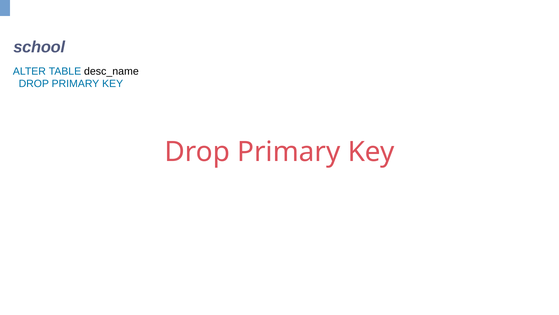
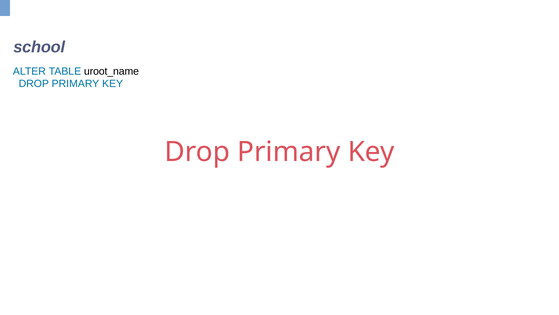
desc_name: desc_name -> uroot_name (111, 71)
